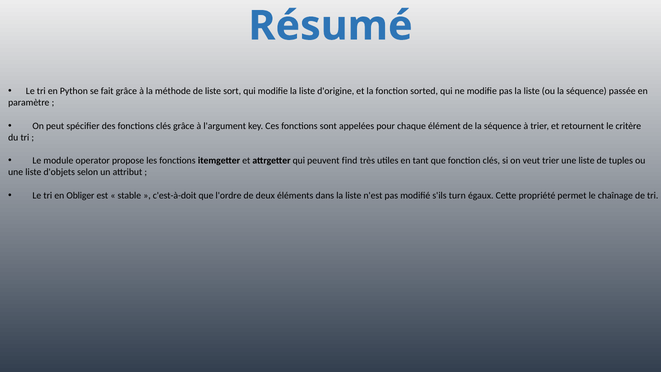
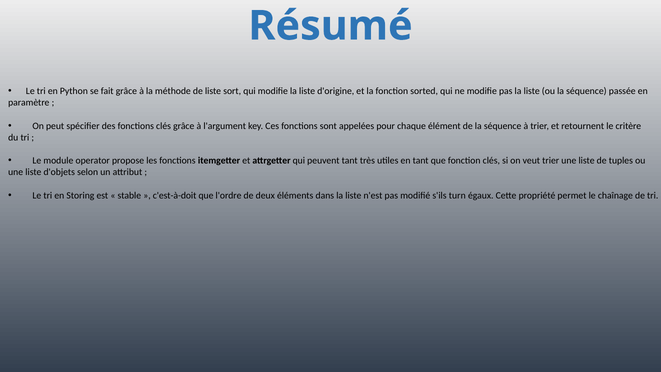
peuvent find: find -> tant (350, 161)
Obliger: Obliger -> Storing (80, 195)
